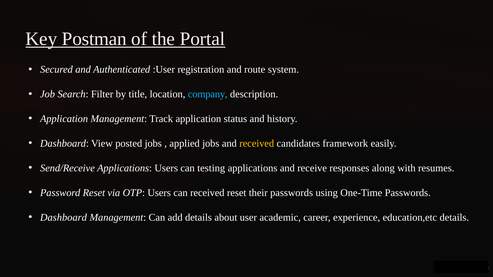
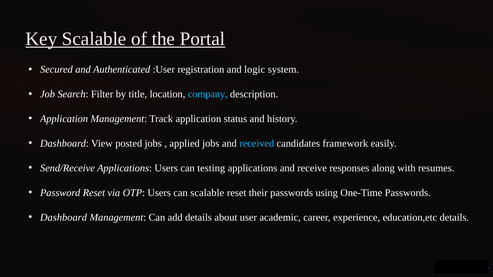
Key Postman: Postman -> Scalable (94, 39)
route: route -> logic (255, 70)
received colour: yellow -> light blue (257, 144)
can received: received -> scalable (207, 193)
